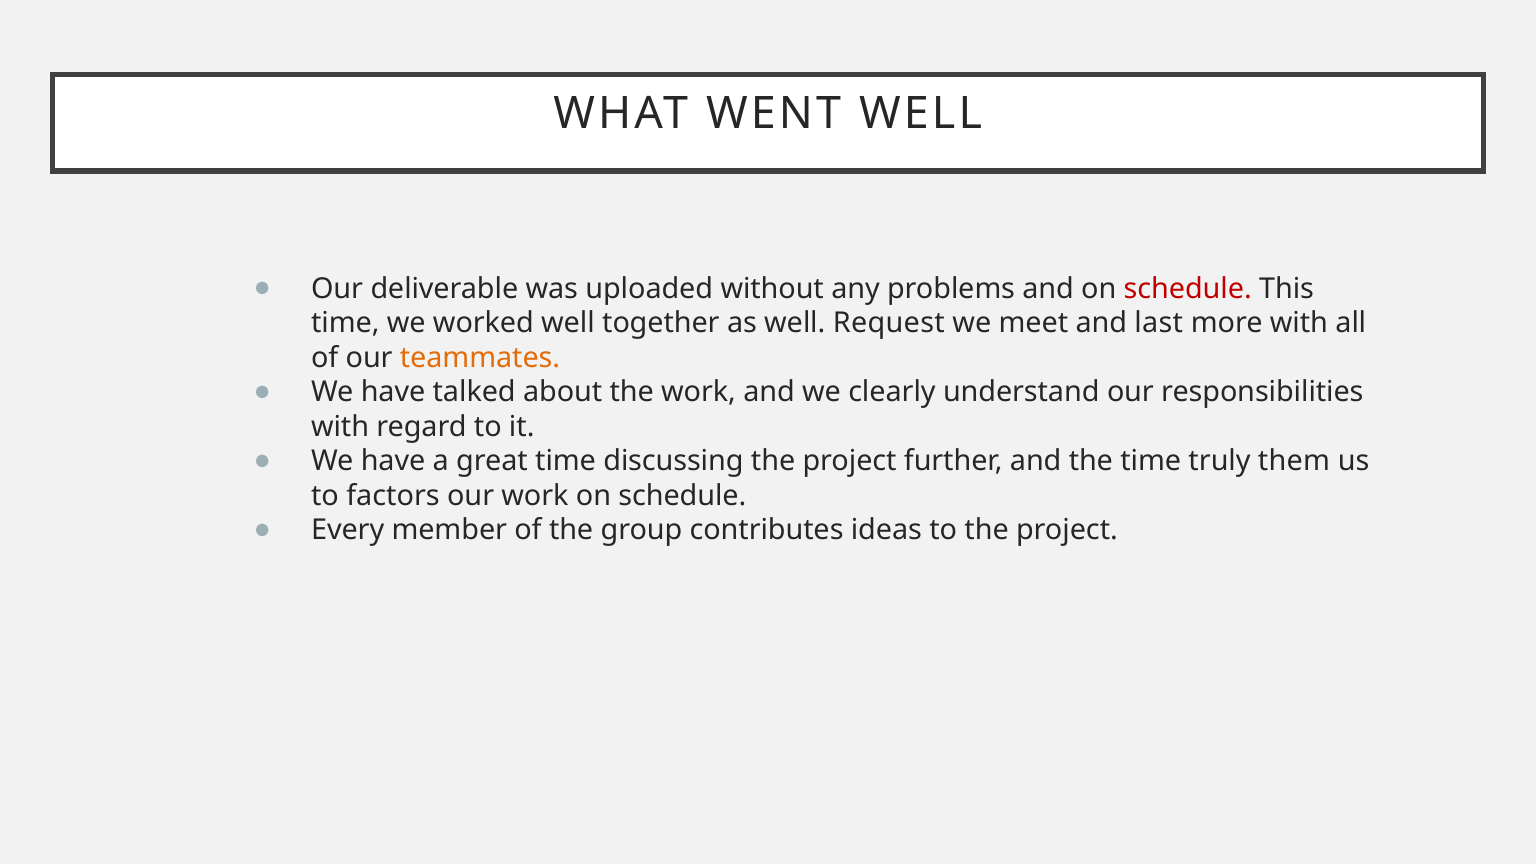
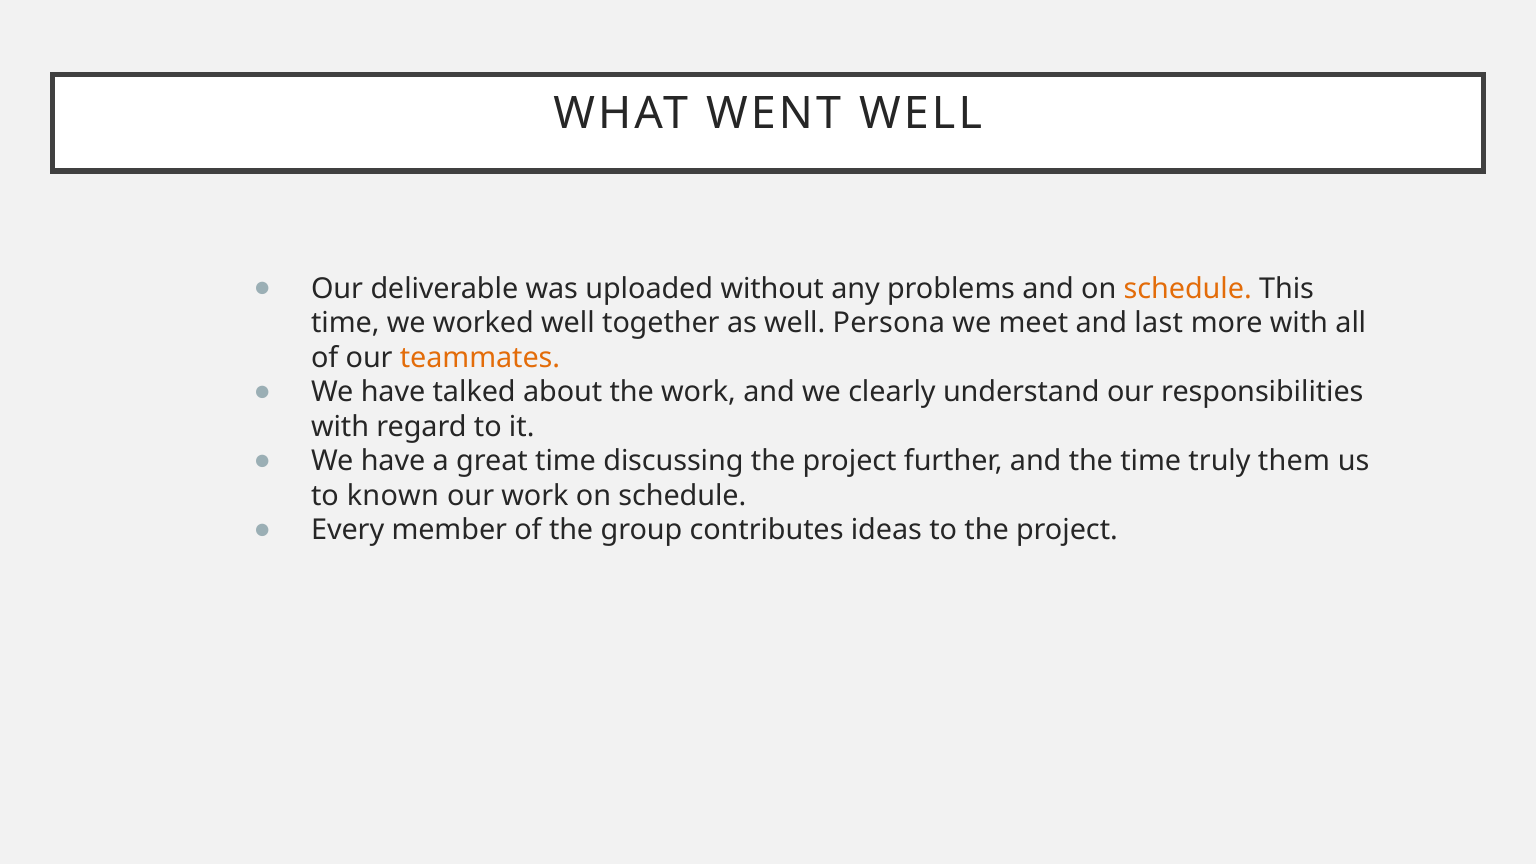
schedule colour: red -> orange (1188, 289)
Request: Request -> Persona (889, 323)
factors: factors -> known (393, 496)
